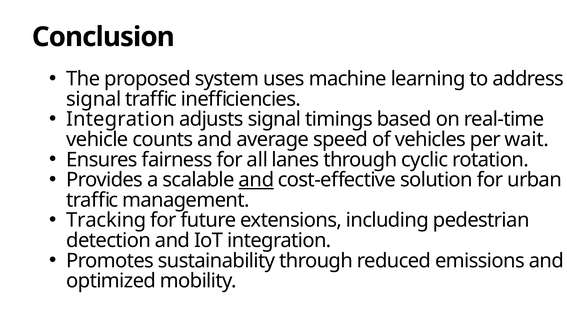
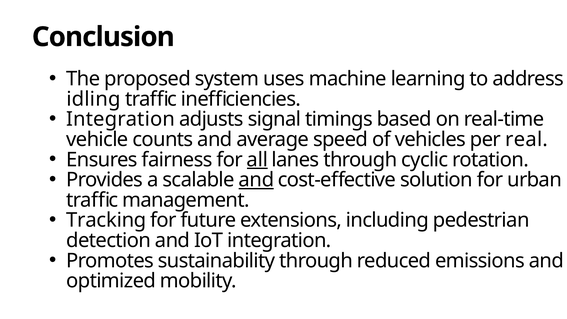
signal: signal -> idling (94, 99)
wait: wait -> real (527, 139)
all underline: none -> present (257, 160)
